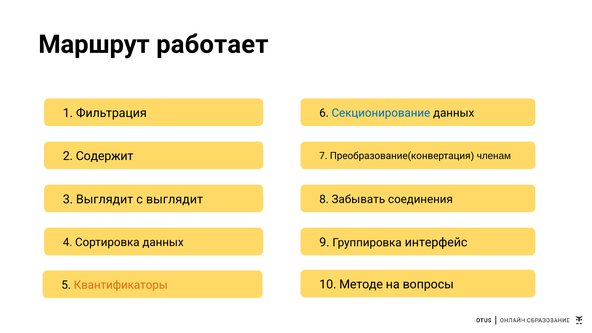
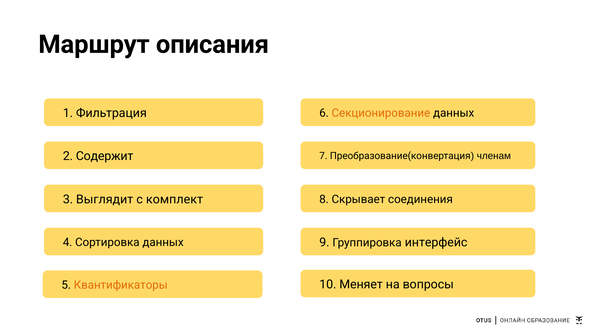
работает: работает -> описания (212, 44)
Секционирование colour: blue -> orange (381, 113)
с выглядит: выглядит -> комплект (175, 199)
Забывать: Забывать -> Скрывает (358, 199)
Методе: Методе -> Меняет (361, 284)
